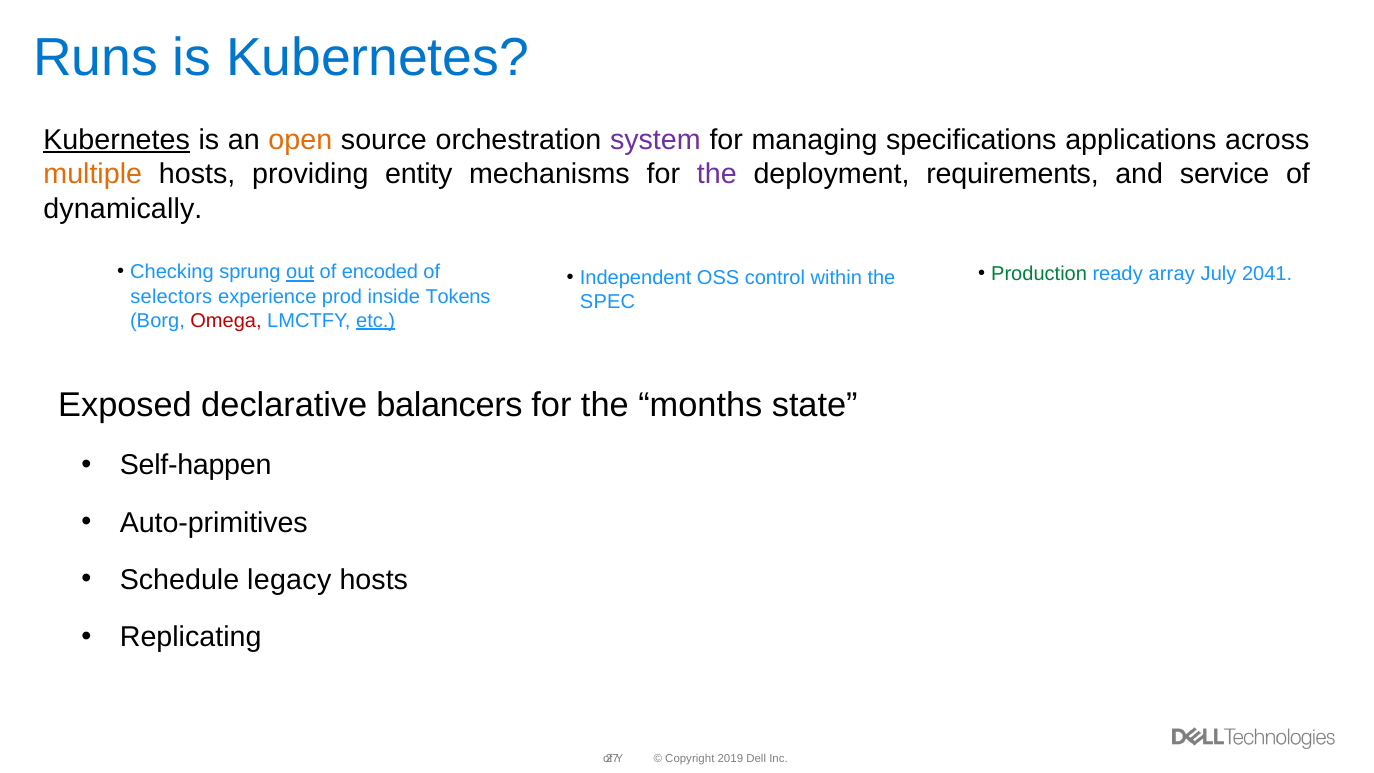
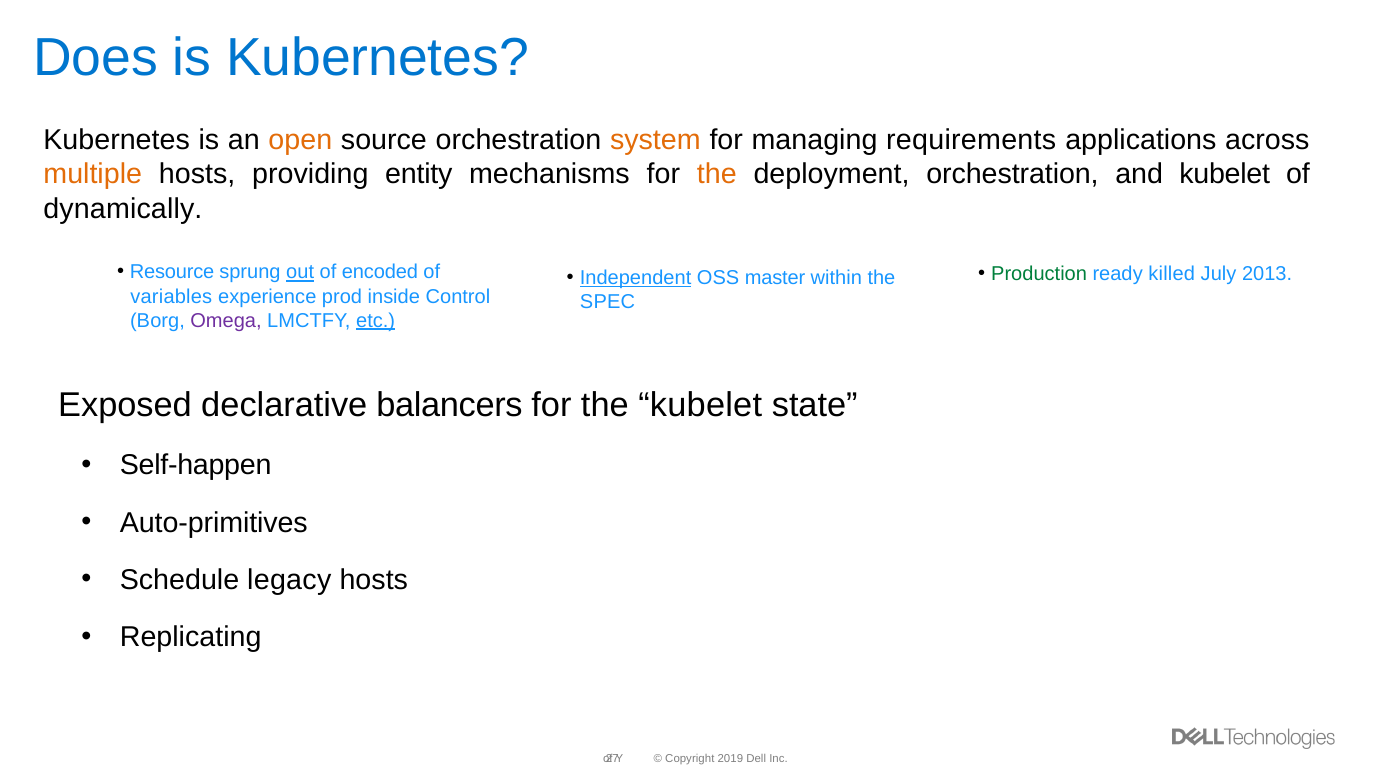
Runs: Runs -> Does (96, 58)
Kubernetes underline: present -> none (117, 140)
system colour: purple -> orange (655, 140)
specifications: specifications -> requirements (971, 140)
the colour: purple -> orange (717, 174)
deployment requirements: requirements -> orchestration (1013, 174)
and service: service -> kubelet (1225, 174)
Checking: Checking -> Resource (172, 272)
array: array -> killed (1172, 274)
2041: 2041 -> 2013 (1267, 274)
Independent underline: none -> present (636, 278)
control: control -> master (775, 278)
selectors: selectors -> variables (171, 296)
Tokens: Tokens -> Control (458, 296)
Omega colour: red -> purple (226, 320)
the months: months -> kubelet (700, 405)
